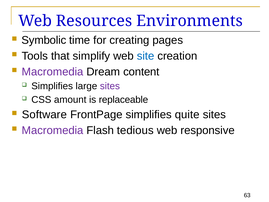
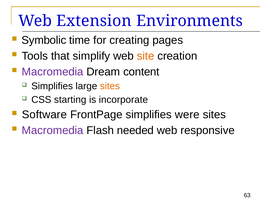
Resources: Resources -> Extension (94, 21)
site colour: blue -> orange (146, 56)
sites colour: purple -> orange (110, 86)
amount: amount -> starting (70, 100)
replaceable: replaceable -> incorporate (123, 100)
quite: quite -> were (187, 114)
tedious: tedious -> needed (135, 130)
